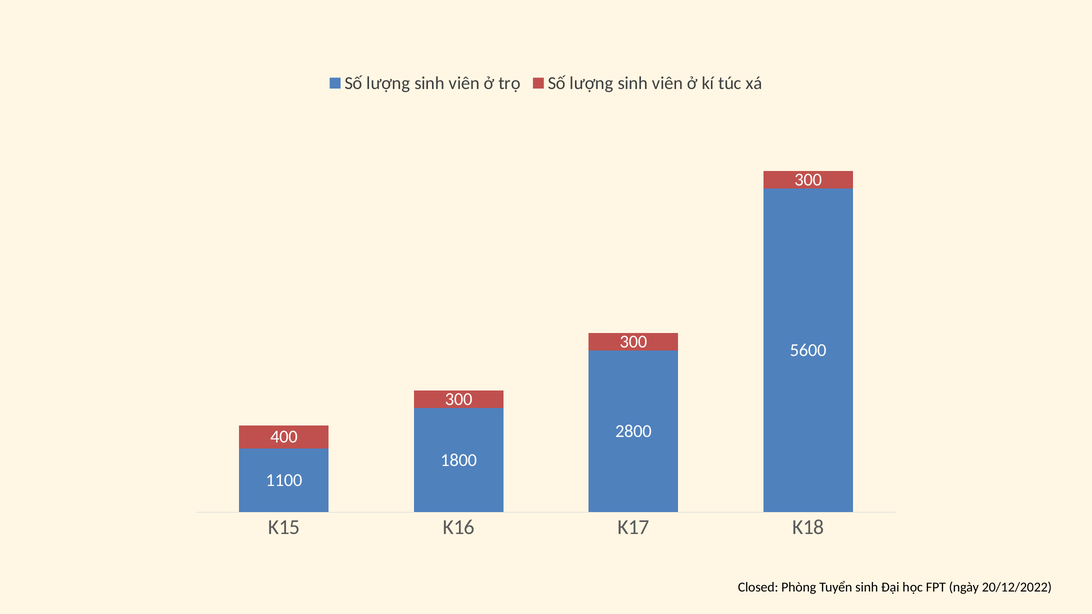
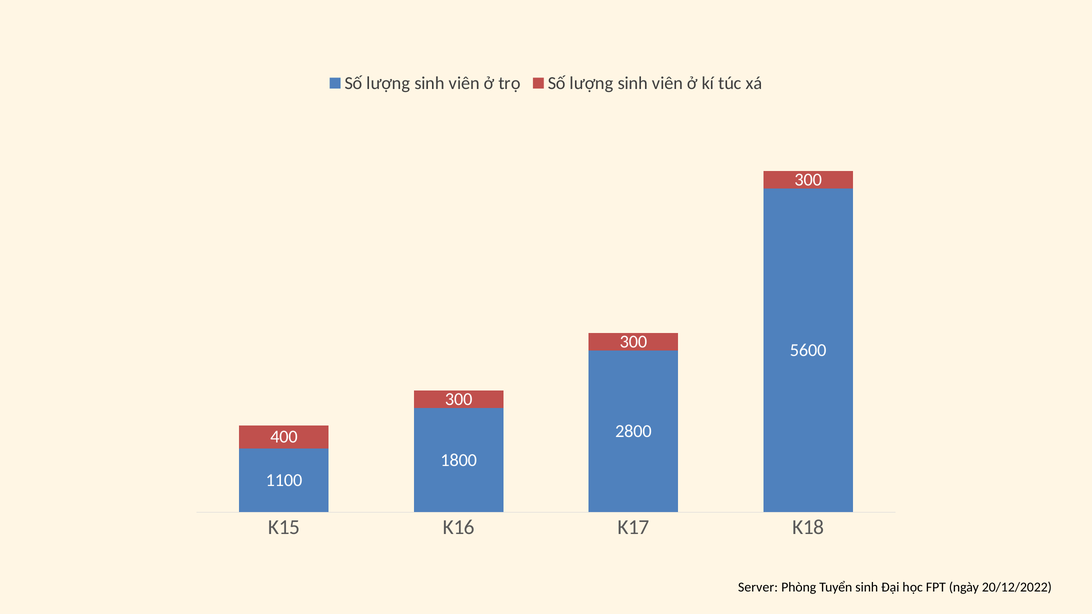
Closed: Closed -> Server (758, 587)
